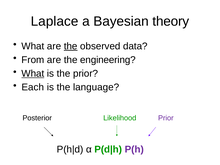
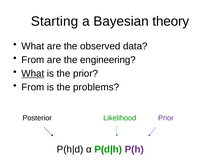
Laplace: Laplace -> Starting (55, 21)
the underline: present -> none (71, 46)
Each: Each -> From (33, 87)
language: language -> problems (96, 87)
